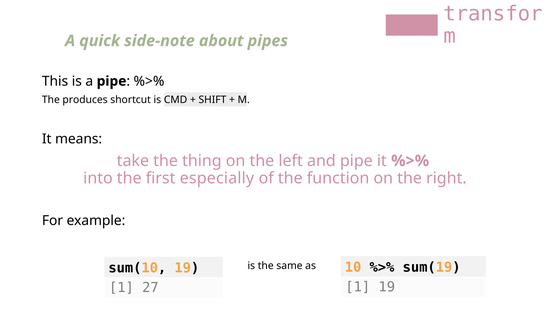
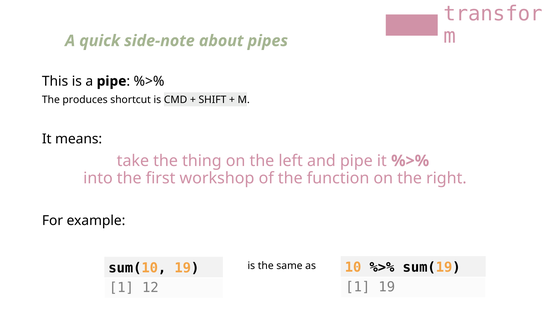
especially: especially -> workshop (217, 178)
27: 27 -> 12 (150, 288)
